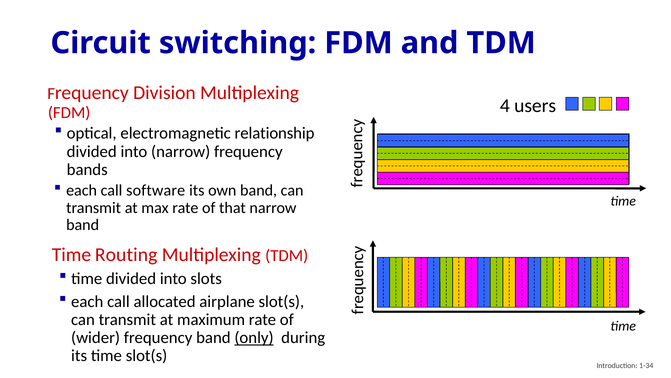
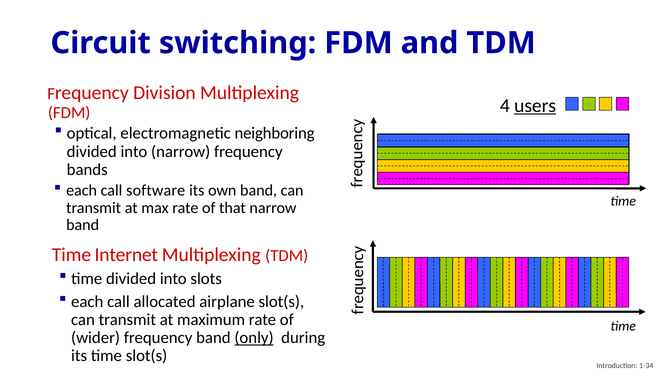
users underline: none -> present (535, 105)
relationship: relationship -> neighboring (275, 133)
Routing: Routing -> Internet (126, 255)
